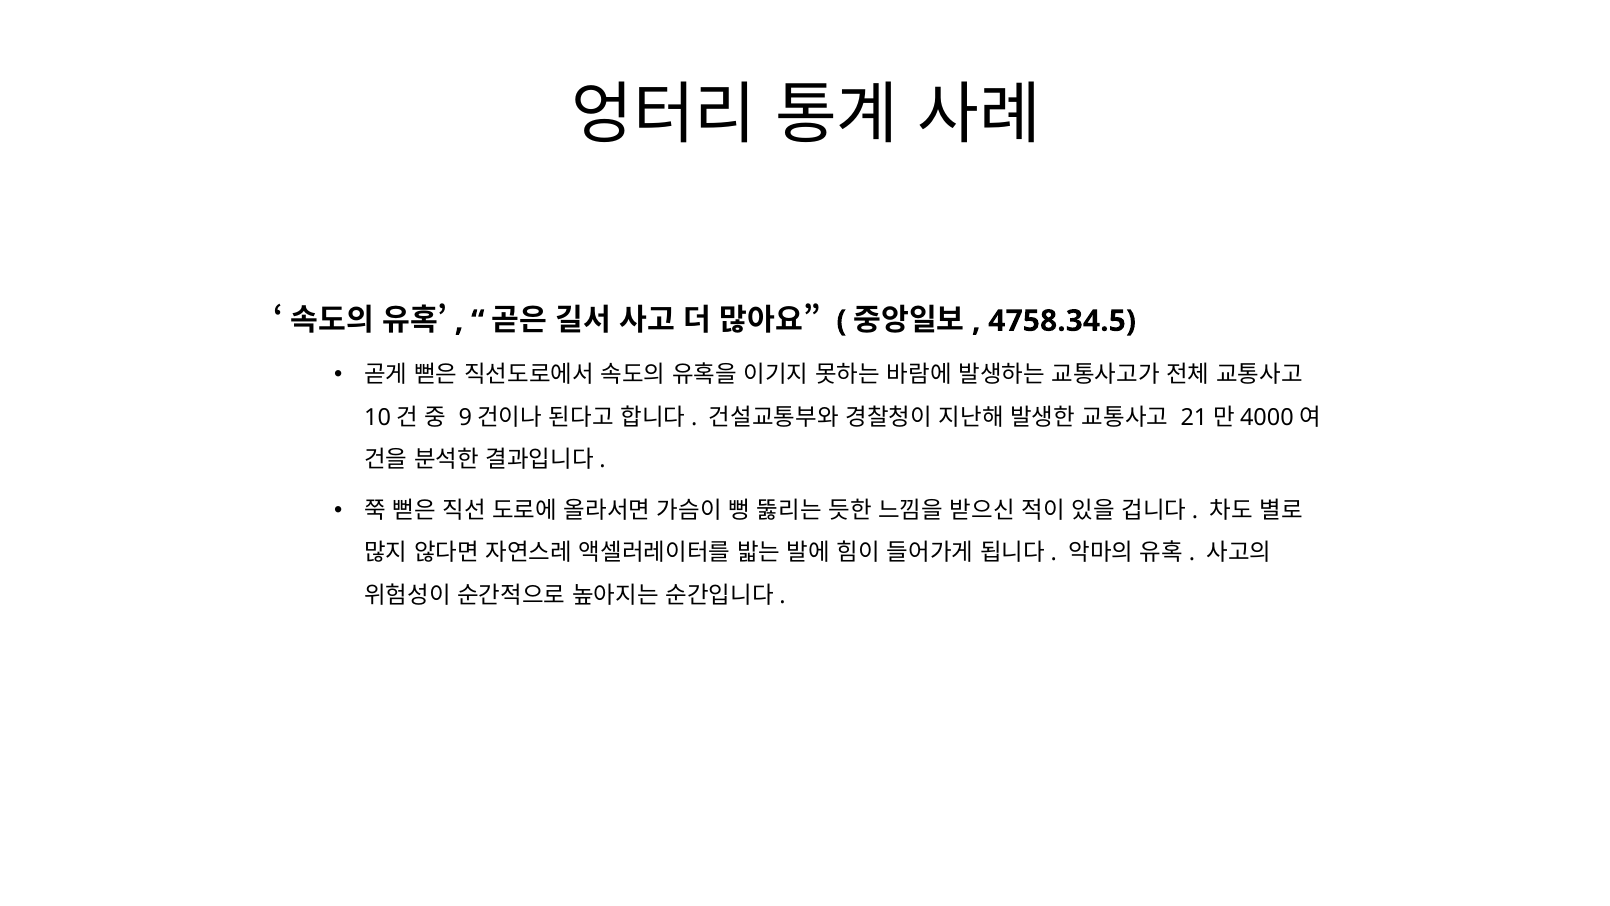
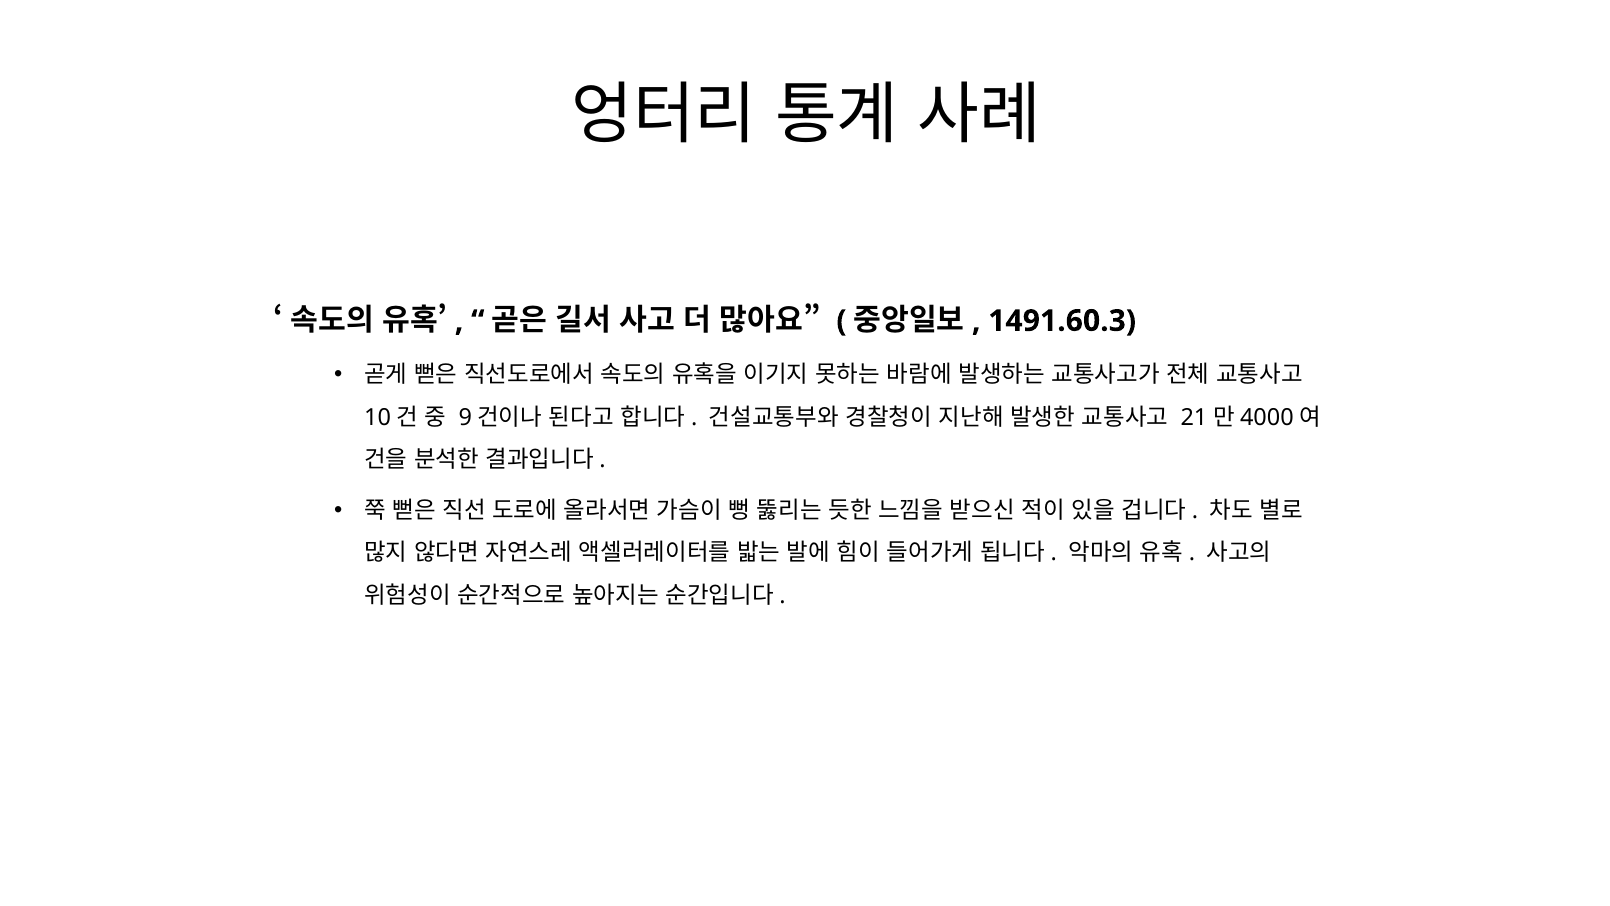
4758.34.5: 4758.34.5 -> 1491.60.3 (1062, 321)
